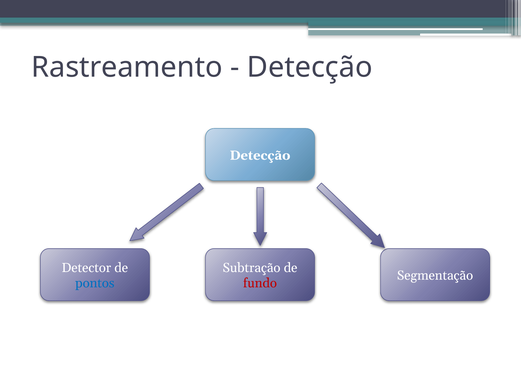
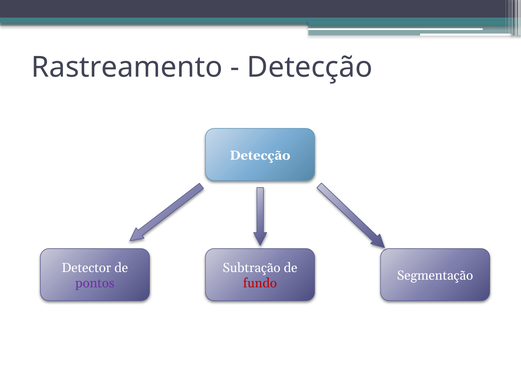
pontos colour: blue -> purple (95, 283)
